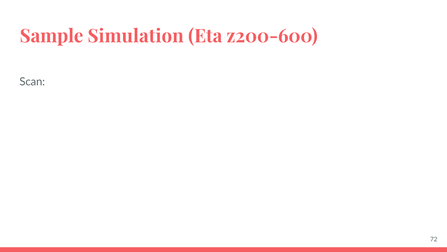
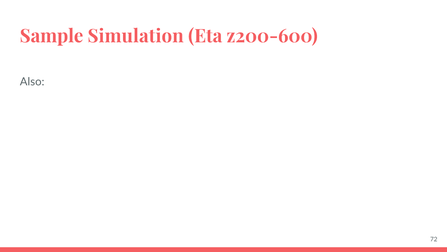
Scan: Scan -> Also (32, 82)
